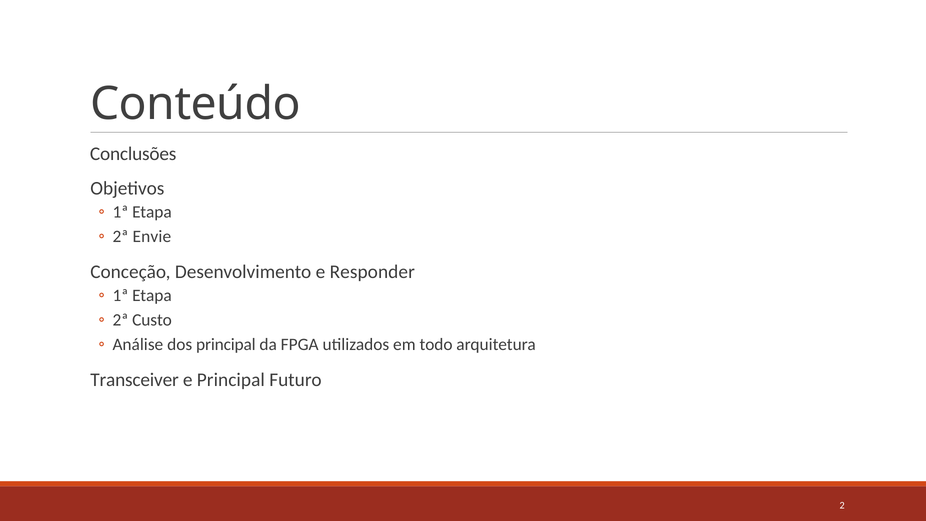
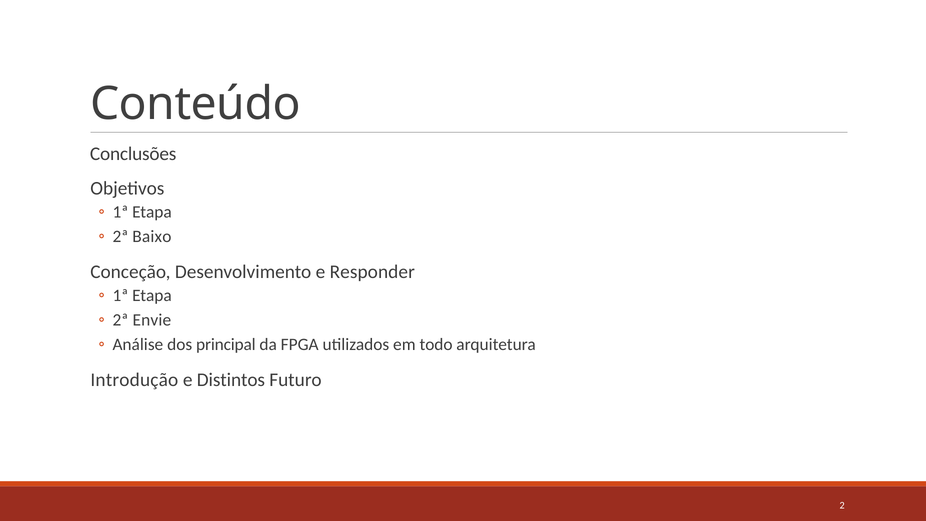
Envie: Envie -> Baixo (152, 237)
Custo: Custo -> Envie (152, 320)
Transceiver: Transceiver -> Introdução (134, 380)
e Principal: Principal -> Distintos (231, 380)
